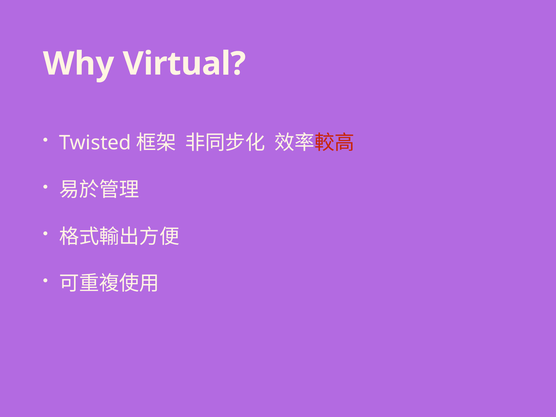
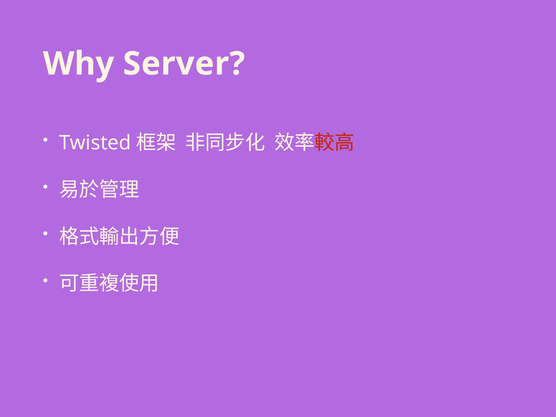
Virtual: Virtual -> Server (184, 64)
